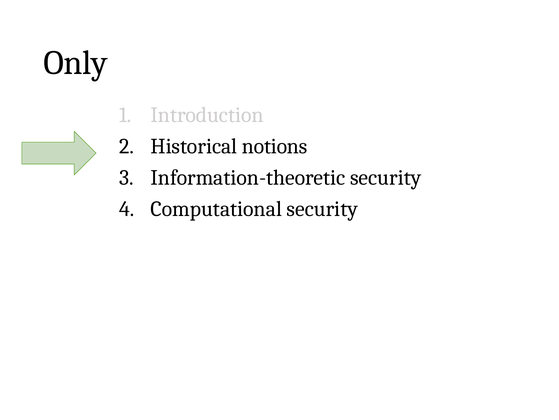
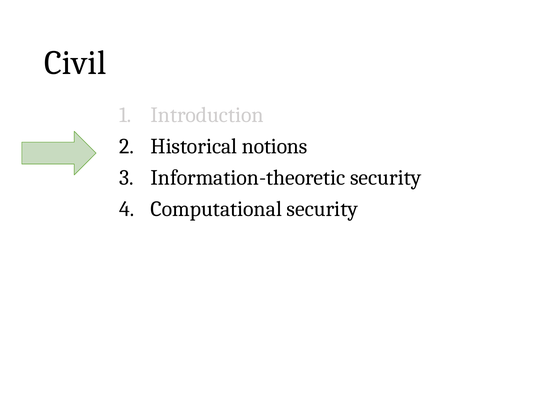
Only: Only -> Civil (75, 63)
